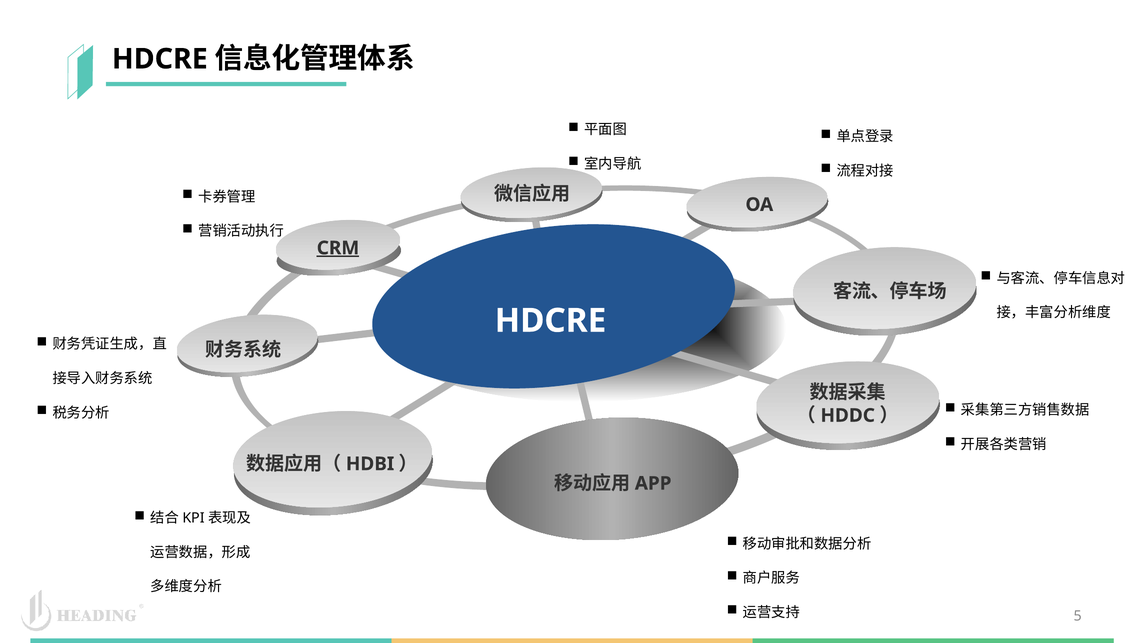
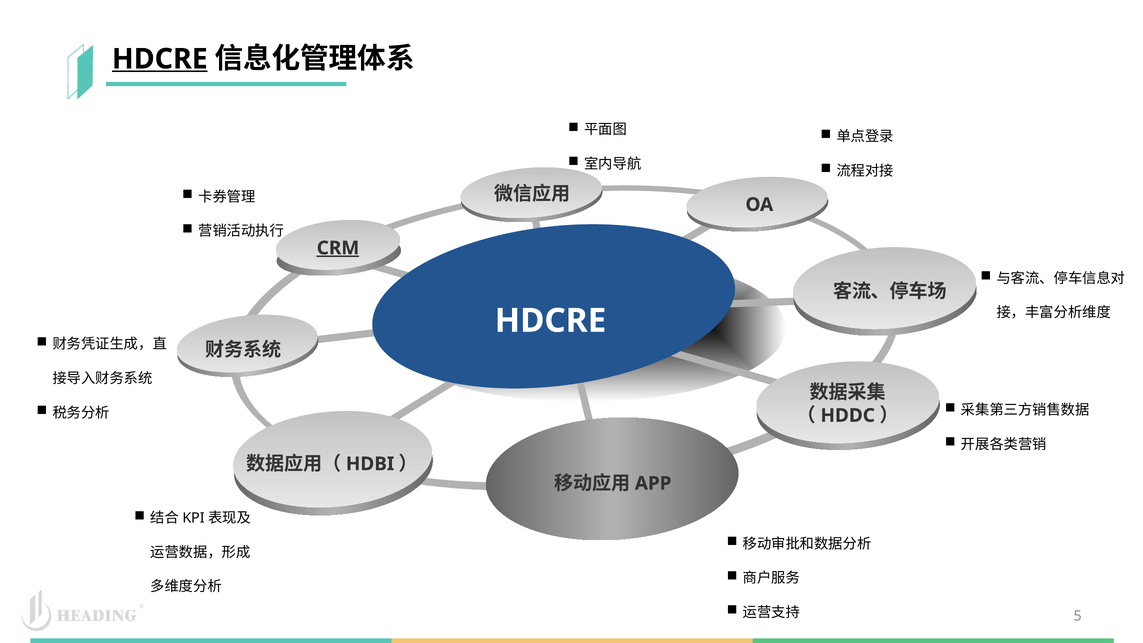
HDCRE underline: none -> present (160, 59)
